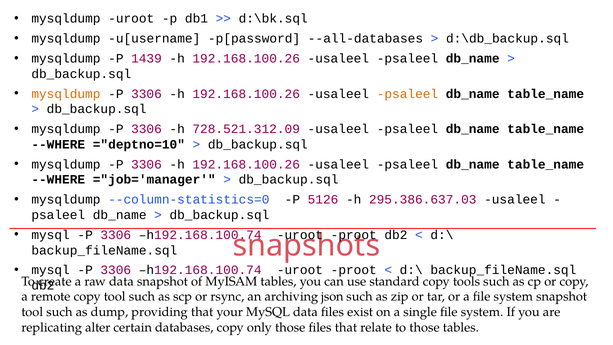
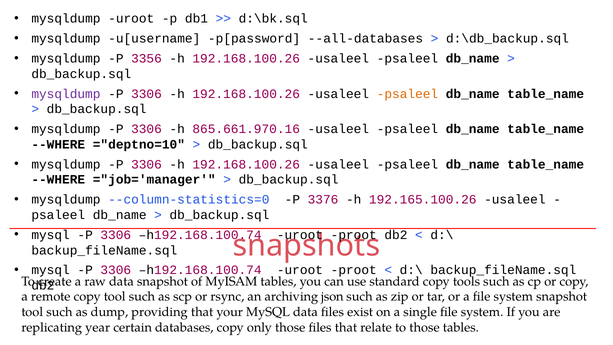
1439: 1439 -> 3356 (146, 59)
mysqldump colour: orange -> purple (66, 94)
728.521.312.09: 728.521.312.09 -> 865.661.970.16 (246, 129)
5126: 5126 -> 3376 (323, 200)
295.386.637.03: 295.386.637.03 -> 192.165.100.26 (423, 200)
alter: alter -> year (98, 327)
